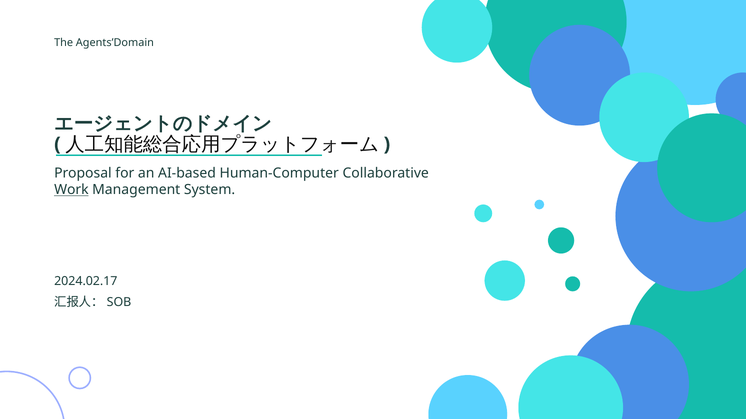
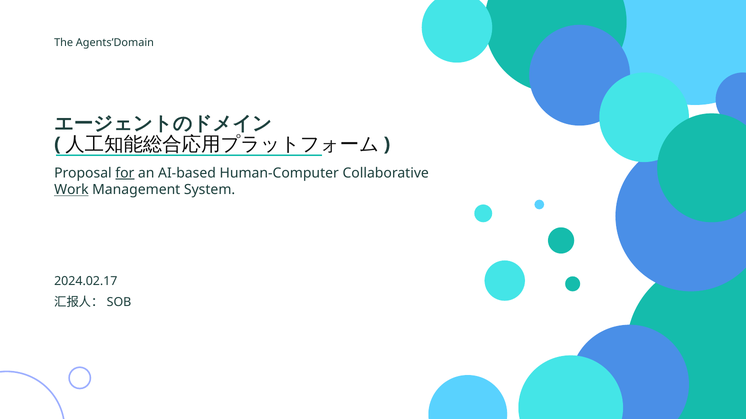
for underline: none -> present (125, 173)
